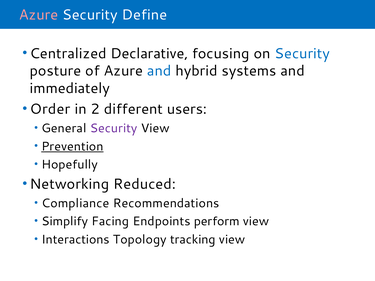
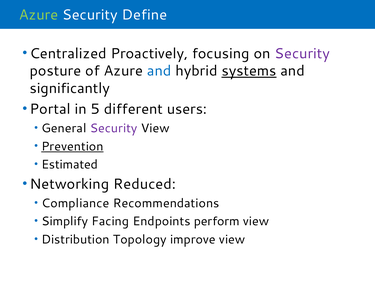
Azure colour: pink -> light green (39, 15)
Declarative: Declarative -> Proactively (149, 53)
Security colour: blue -> purple (302, 53)
systems underline: none -> present (249, 71)
immediately: immediately -> significantly (70, 89)
Order: Order -> Portal (50, 109)
2: 2 -> 5 (95, 109)
Hopefully: Hopefully -> Estimated (70, 165)
Interactions: Interactions -> Distribution (75, 240)
tracking: tracking -> improve (193, 240)
